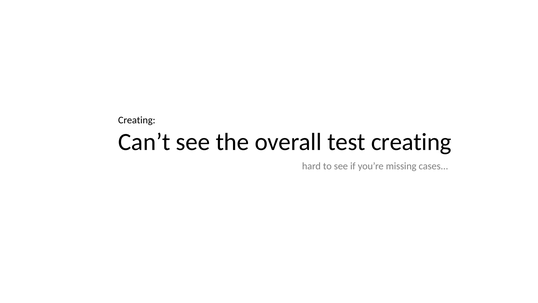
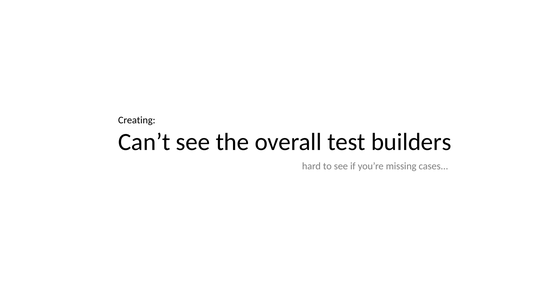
test creating: creating -> builders (411, 142)
